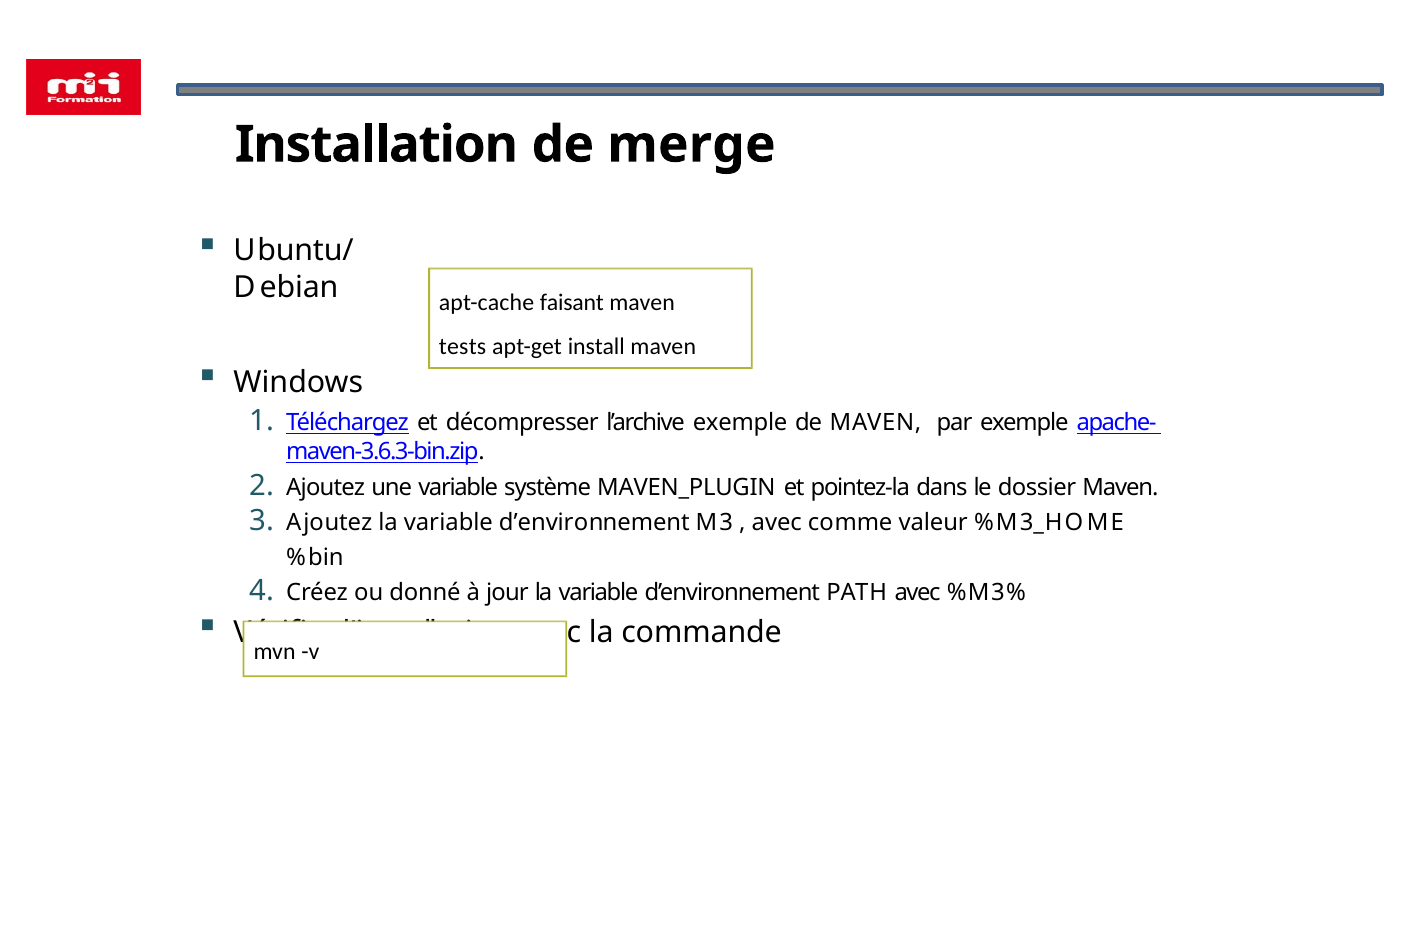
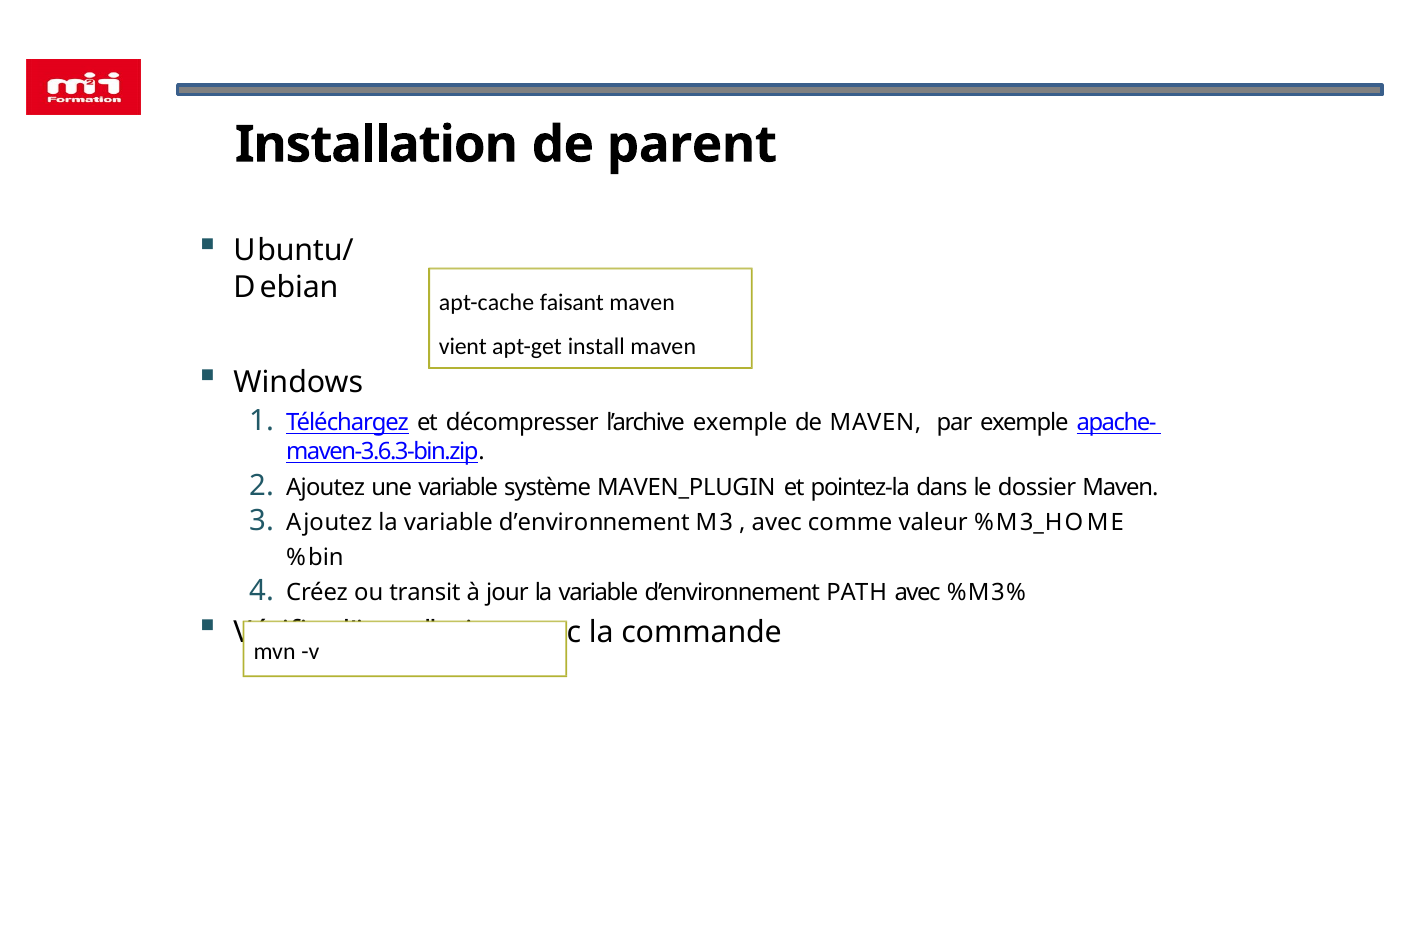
merge: merge -> parent (692, 145)
tests: tests -> vient (463, 347)
donné: donné -> transit (425, 593)
